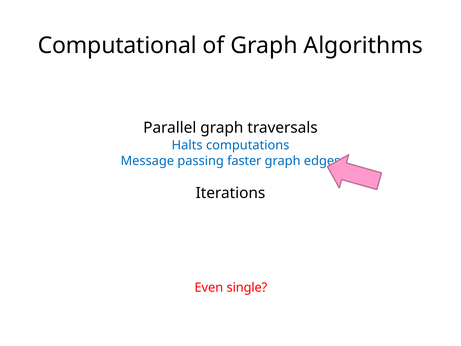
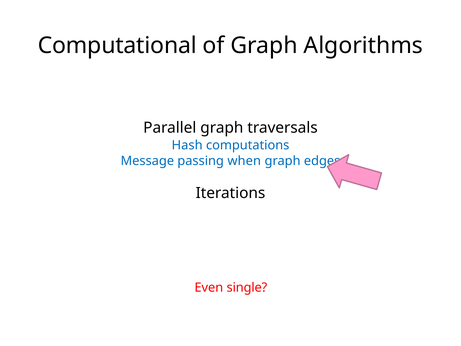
Halts: Halts -> Hash (187, 145)
faster: faster -> when (244, 161)
